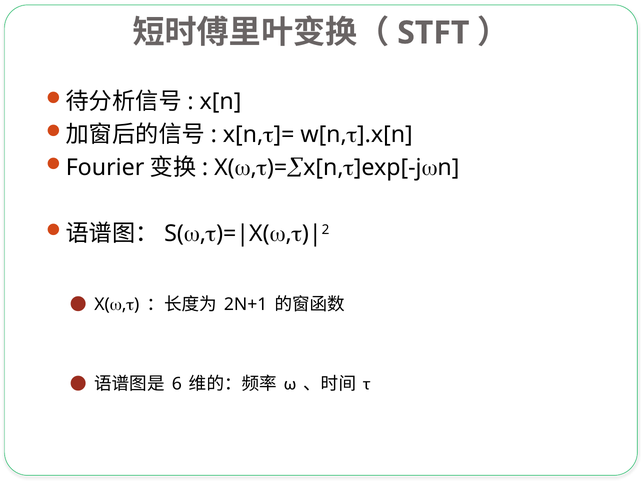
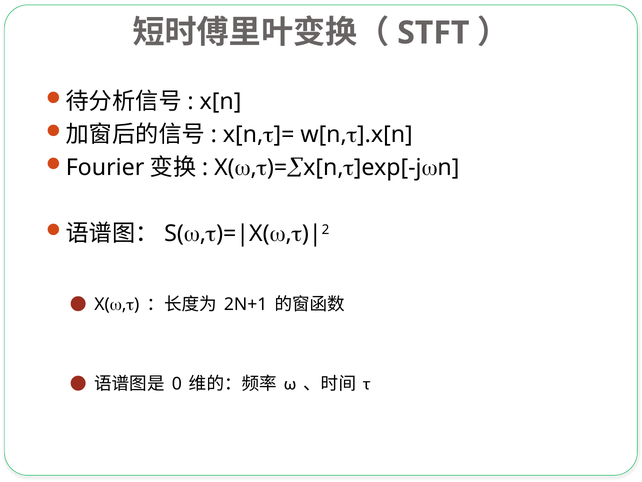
6: 6 -> 0 (177, 383)
